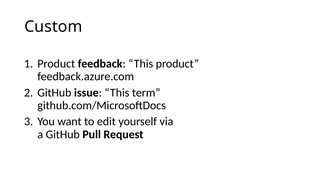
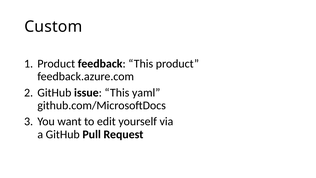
term: term -> yaml (146, 92)
